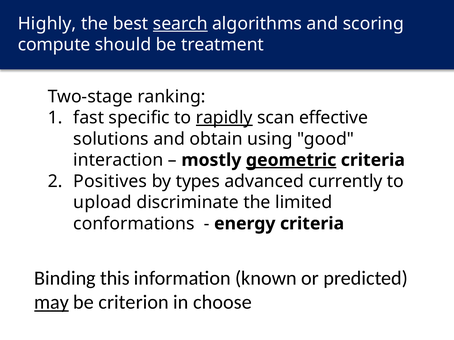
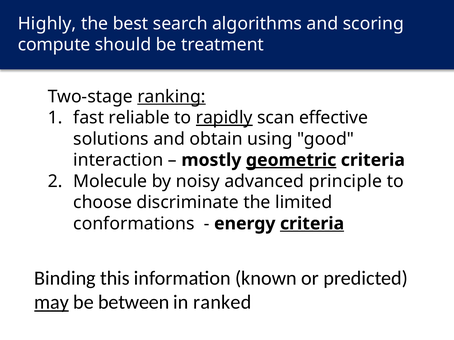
search underline: present -> none (180, 24)
ranking underline: none -> present (171, 97)
specific: specific -> reliable (139, 118)
Positives: Positives -> Molecule (110, 182)
types: types -> noisy (198, 182)
currently: currently -> principle (345, 182)
upload: upload -> choose (103, 203)
criteria underline: none -> present (312, 224)
criterion: criterion -> between (134, 303)
choose: choose -> ranked (222, 303)
